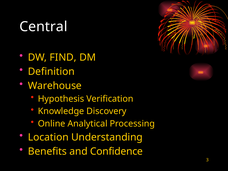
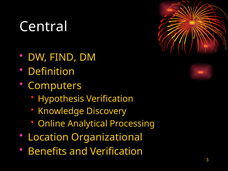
Warehouse: Warehouse -> Computers (55, 86)
Understanding: Understanding -> Organizational (107, 137)
and Confidence: Confidence -> Verification (116, 151)
